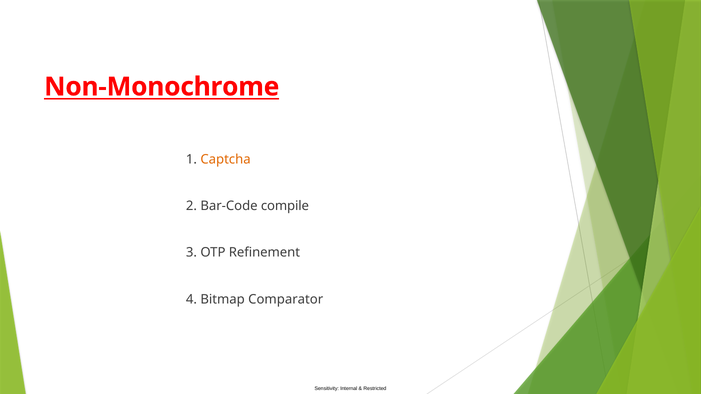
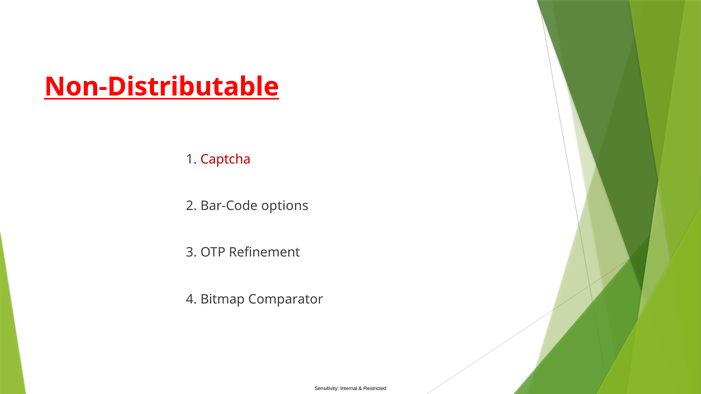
Non-Monochrome: Non-Monochrome -> Non-Distributable (162, 87)
Captcha colour: orange -> red (226, 159)
compile: compile -> options (285, 206)
